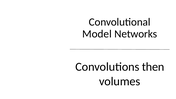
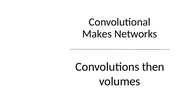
Model: Model -> Makes (97, 34)
